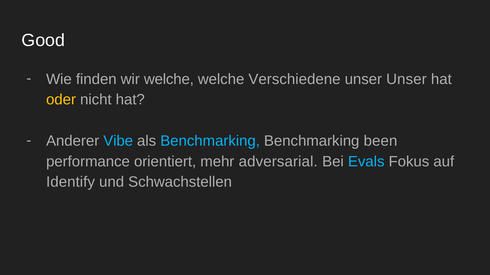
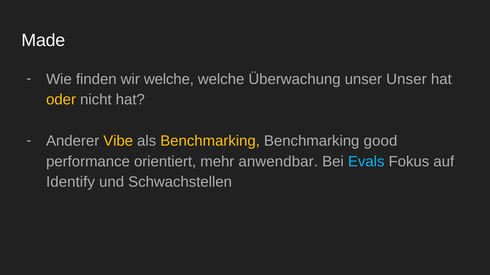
Good: Good -> Made (43, 41)
Verschiedene: Verschiedene -> Überwachung (295, 79)
Vibe colour: light blue -> yellow (118, 141)
Benchmarking colour: light blue -> yellow (210, 141)
been: been -> good (380, 141)
adversarial: adversarial -> anwendbar (278, 162)
